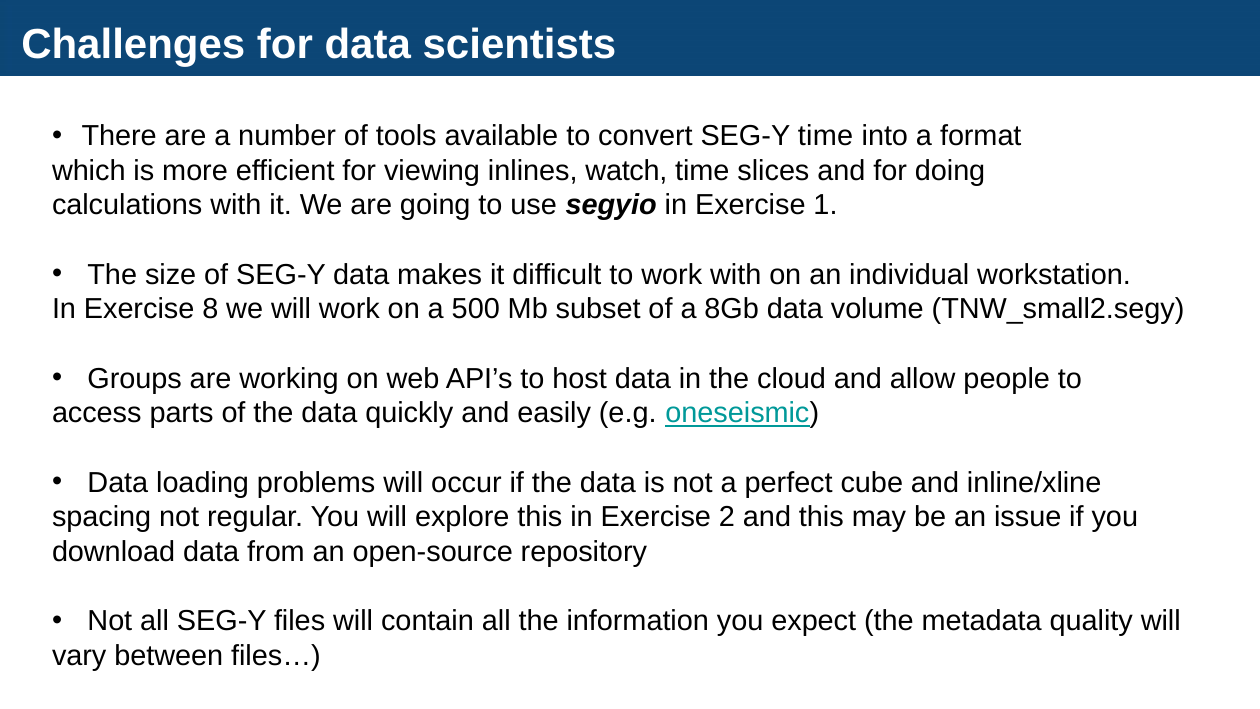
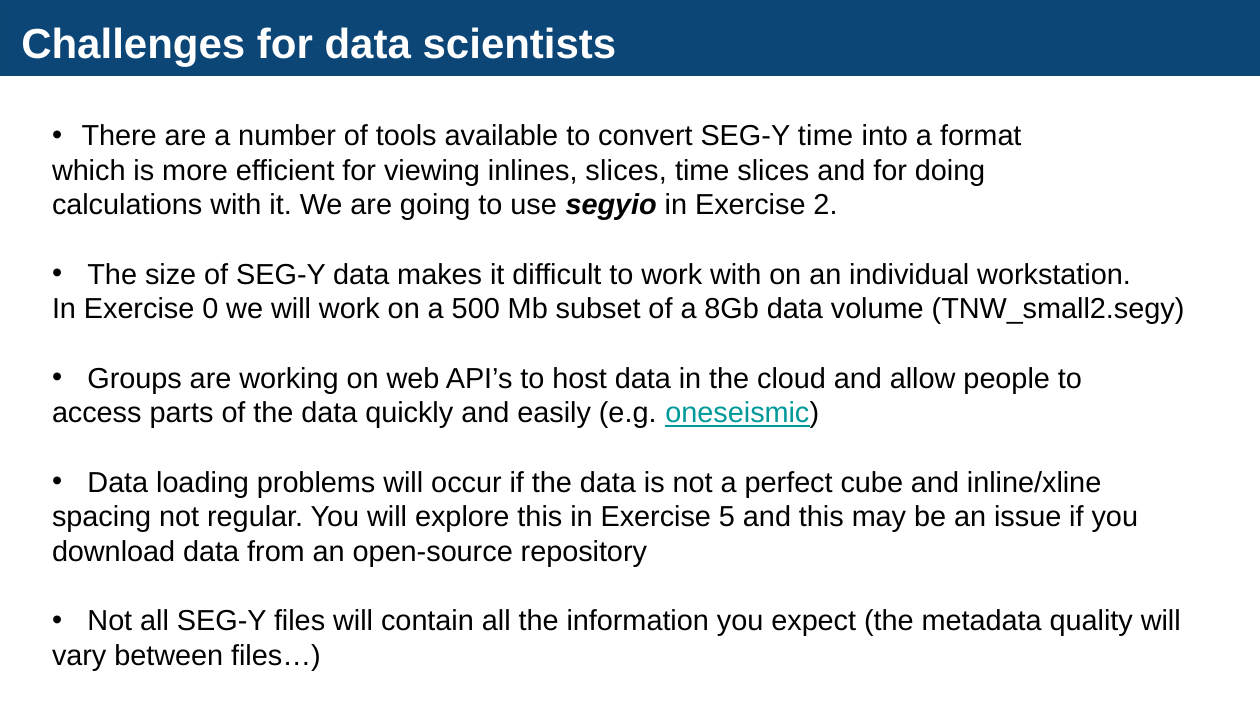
inlines watch: watch -> slices (626, 171)
1: 1 -> 2 (825, 205)
8: 8 -> 0 (210, 309)
2: 2 -> 5 (727, 517)
